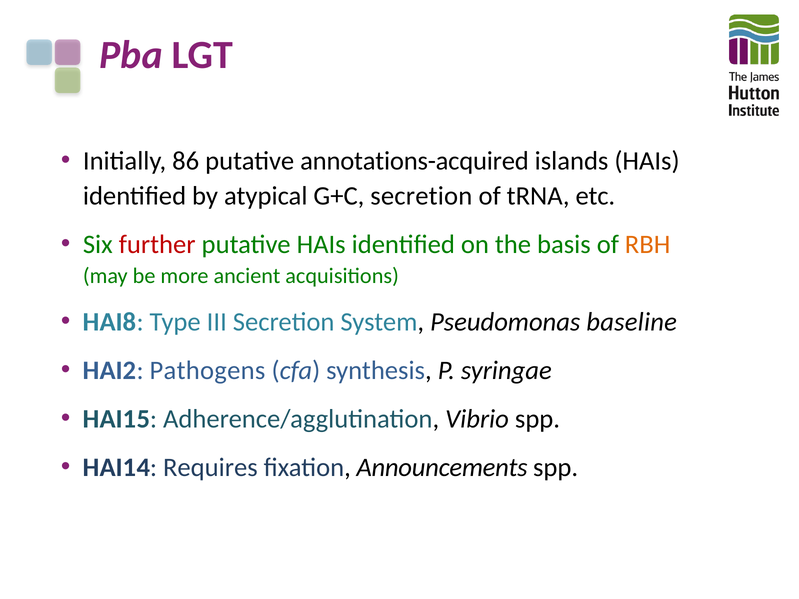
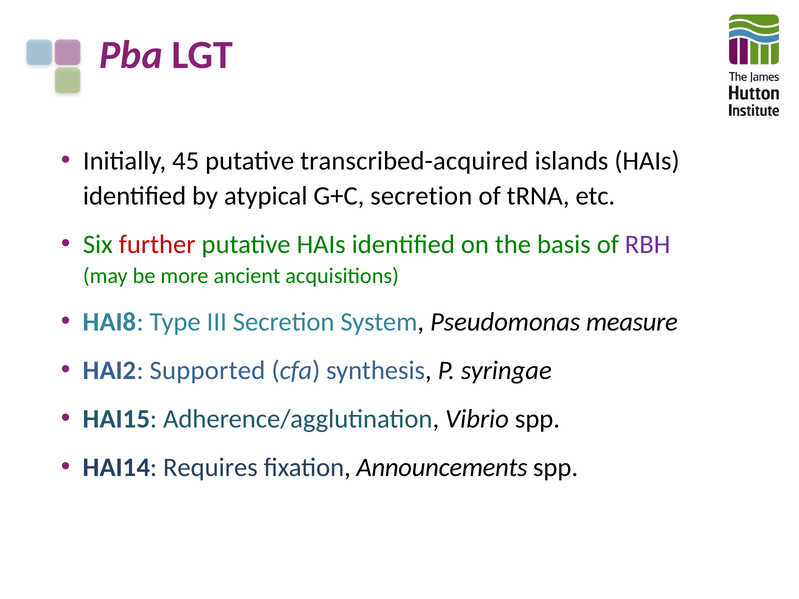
86: 86 -> 45 (186, 161)
annotations-acquired: annotations-acquired -> transcribed-acquired (414, 161)
RBH colour: orange -> purple (648, 245)
baseline: baseline -> measure (632, 322)
Pathogens: Pathogens -> Supported (207, 371)
